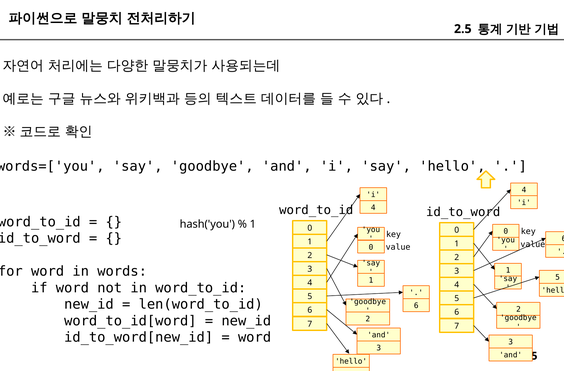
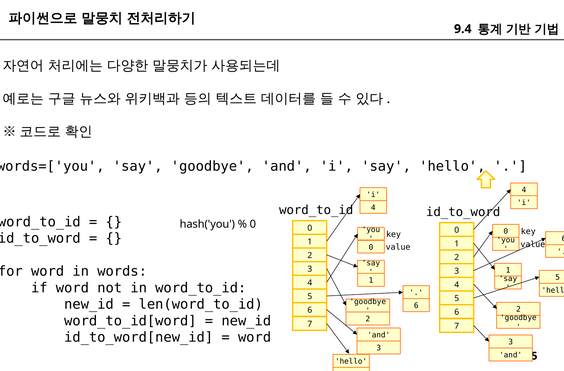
2.5: 2.5 -> 9.4 (463, 29)
1: 1 -> 0 (253, 224)
